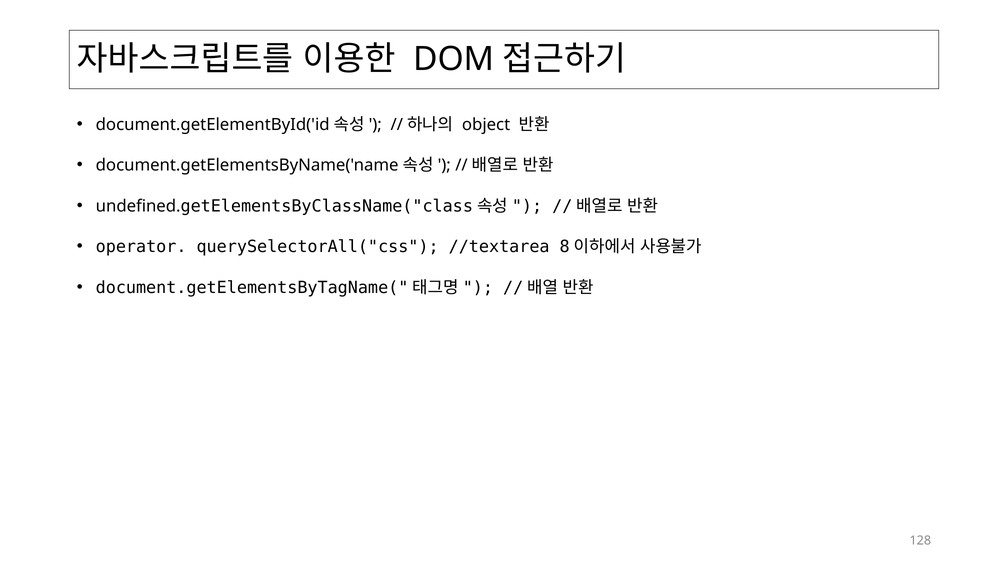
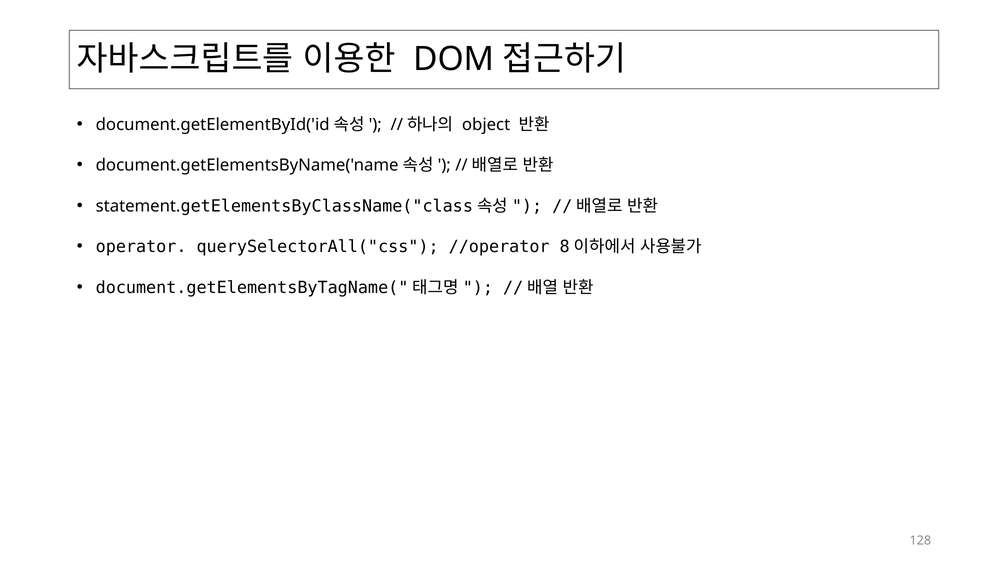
undefined: undefined -> statement (138, 206)
//textarea: //textarea -> //operator (499, 247)
